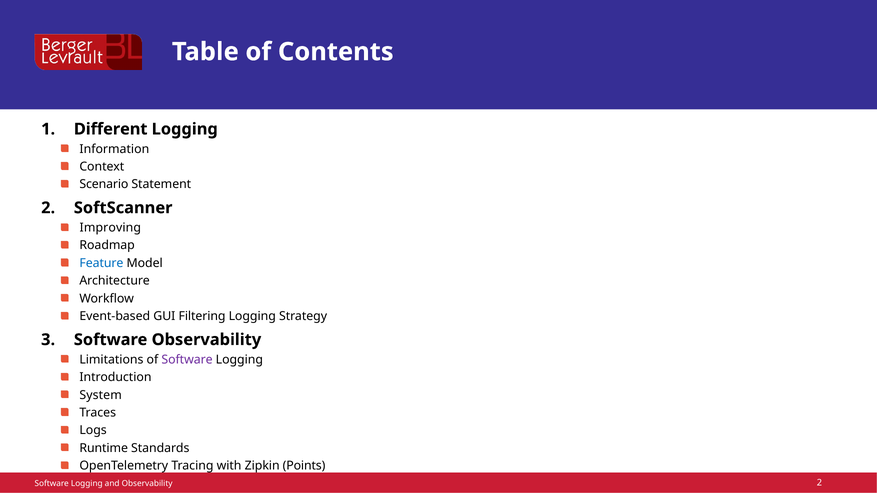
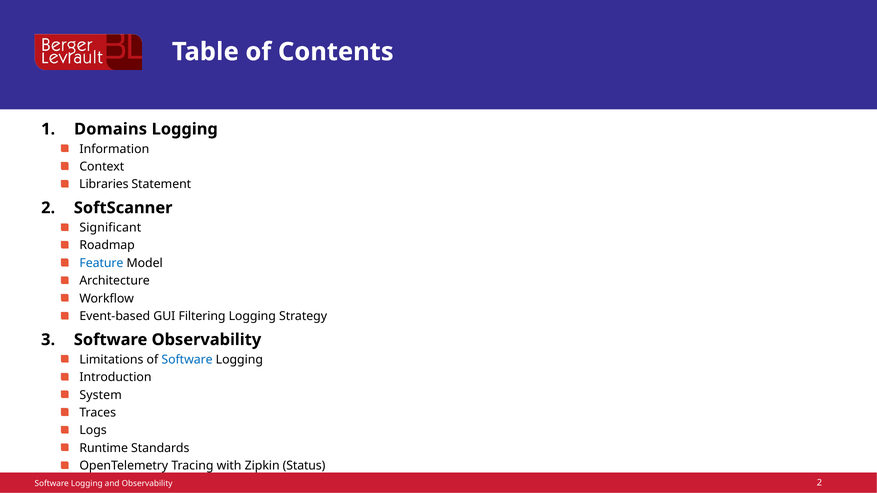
Different: Different -> Domains (111, 129)
Scenario: Scenario -> Libraries (104, 184)
Improving: Improving -> Significant (110, 228)
Software colour: purple -> blue (187, 360)
Points: Points -> Status (304, 466)
